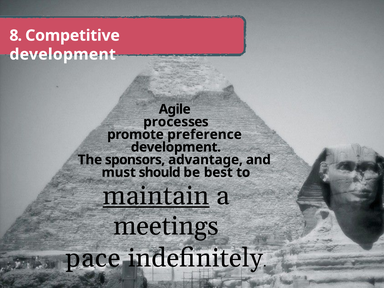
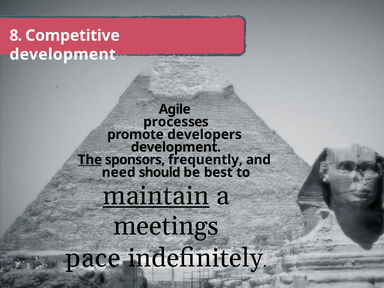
preference: preference -> developers (205, 135)
The underline: none -> present (90, 160)
advantage: advantage -> frequently (205, 160)
must: must -> need (119, 172)
